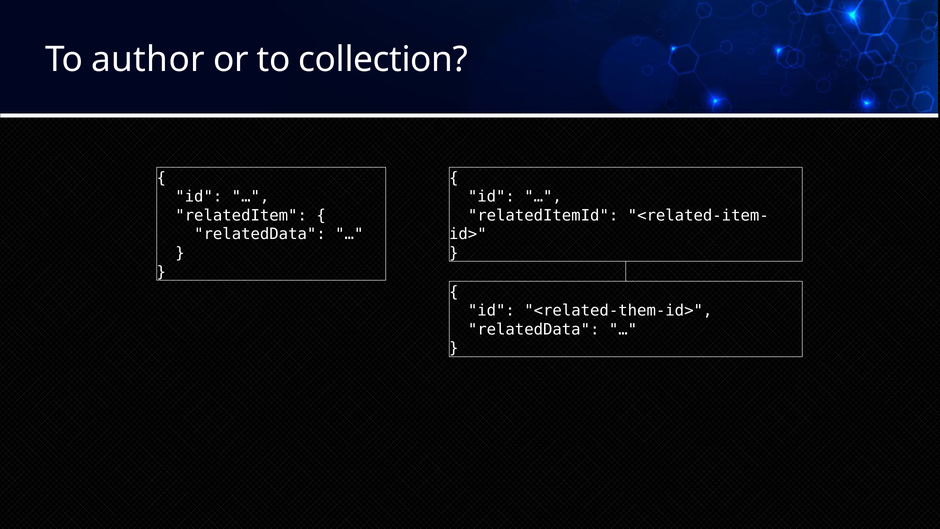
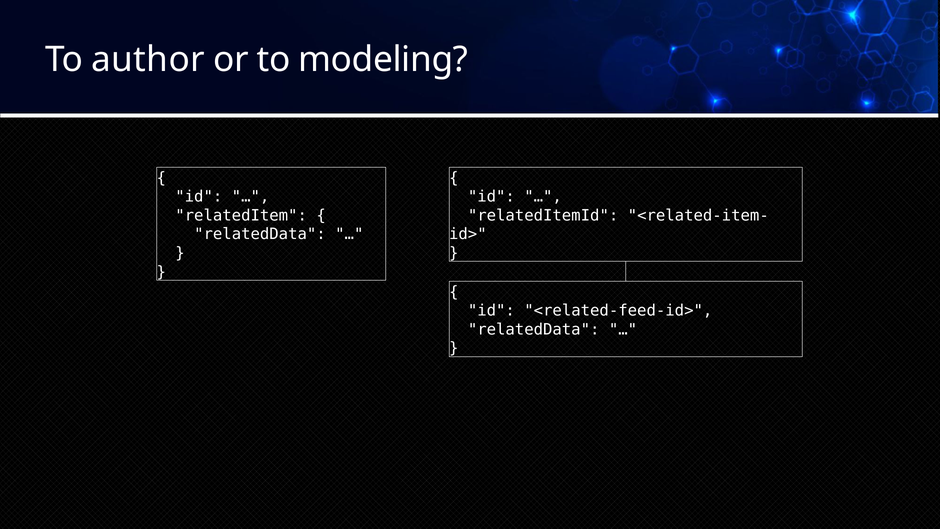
collection: collection -> modeling (383, 60)
<related-them-id>: <related-them-id> -> <related-feed-id> (618, 310)
